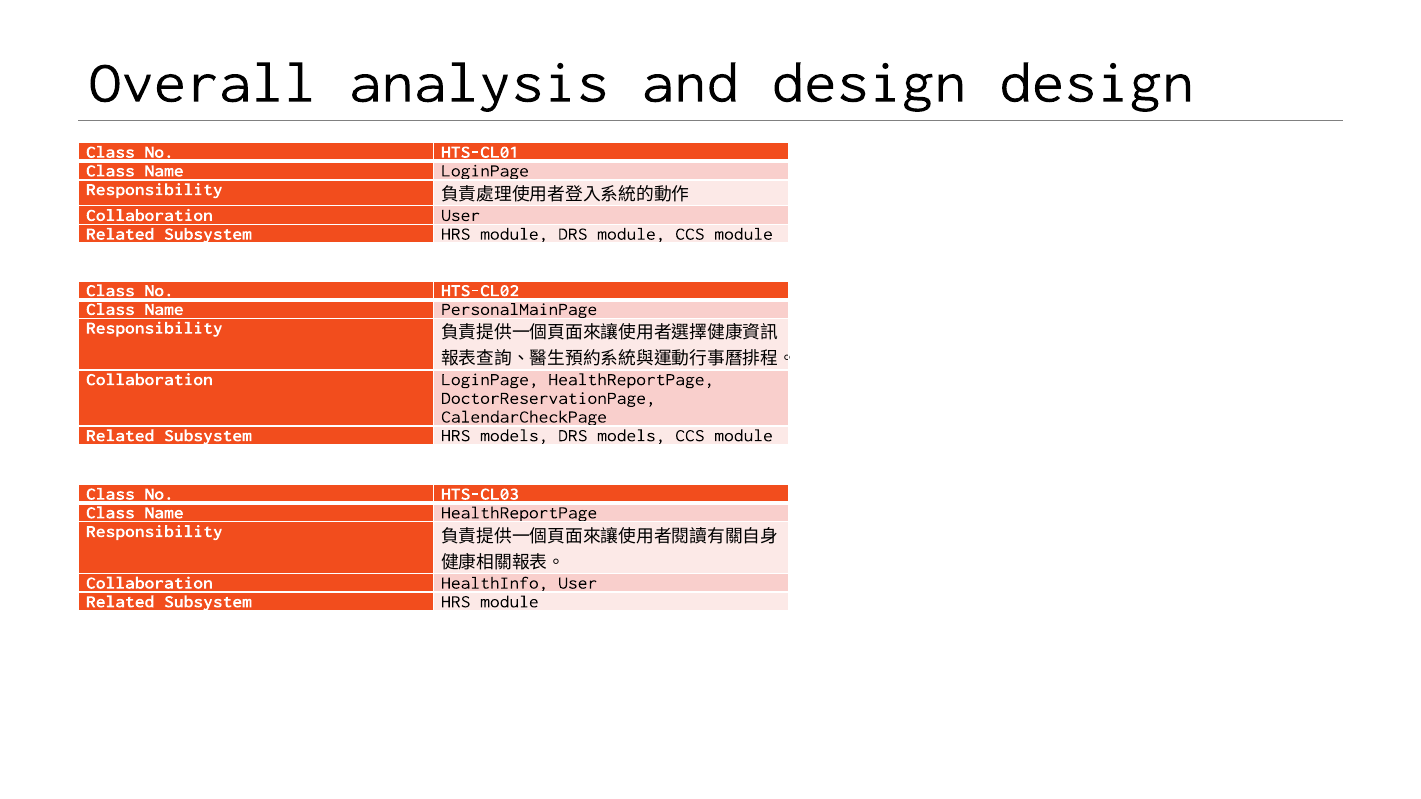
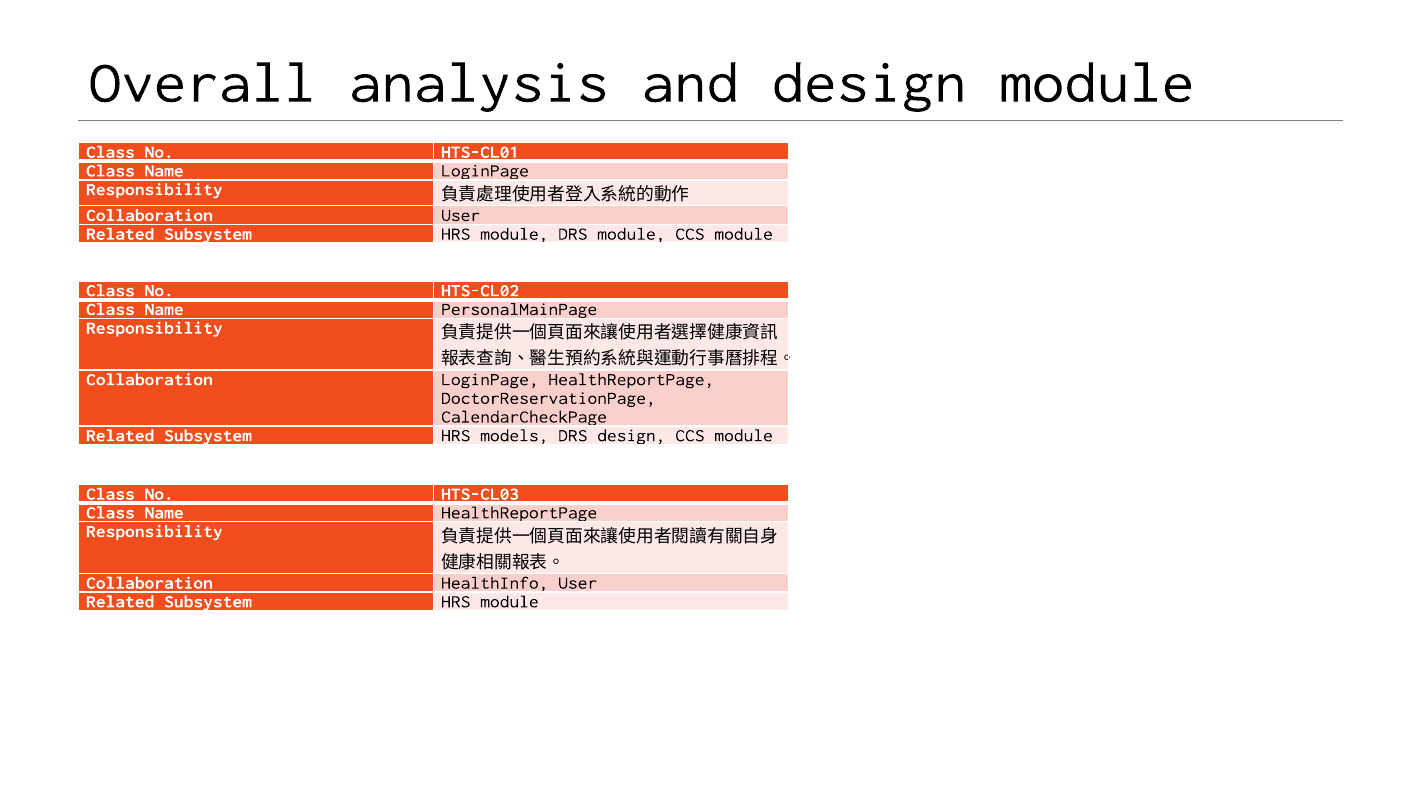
design design: design -> module (1097, 82)
DRS models: models -> design (631, 436)
